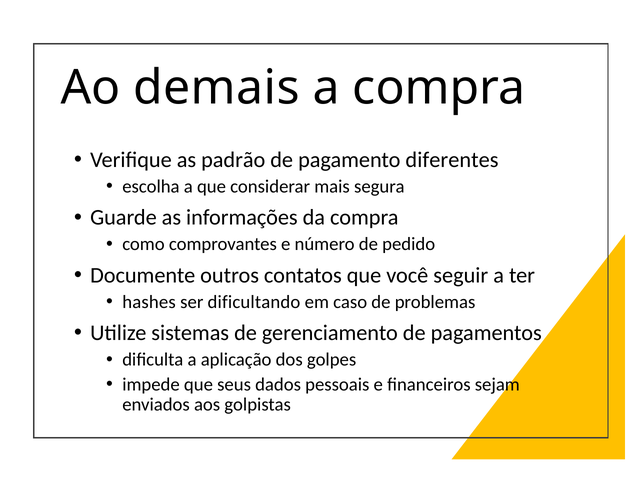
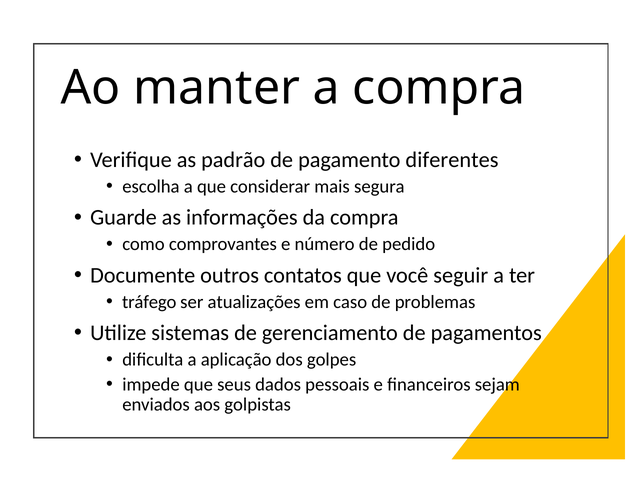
demais: demais -> manter (217, 88)
hashes: hashes -> tráfego (149, 302)
dificultando: dificultando -> atualizações (254, 302)
